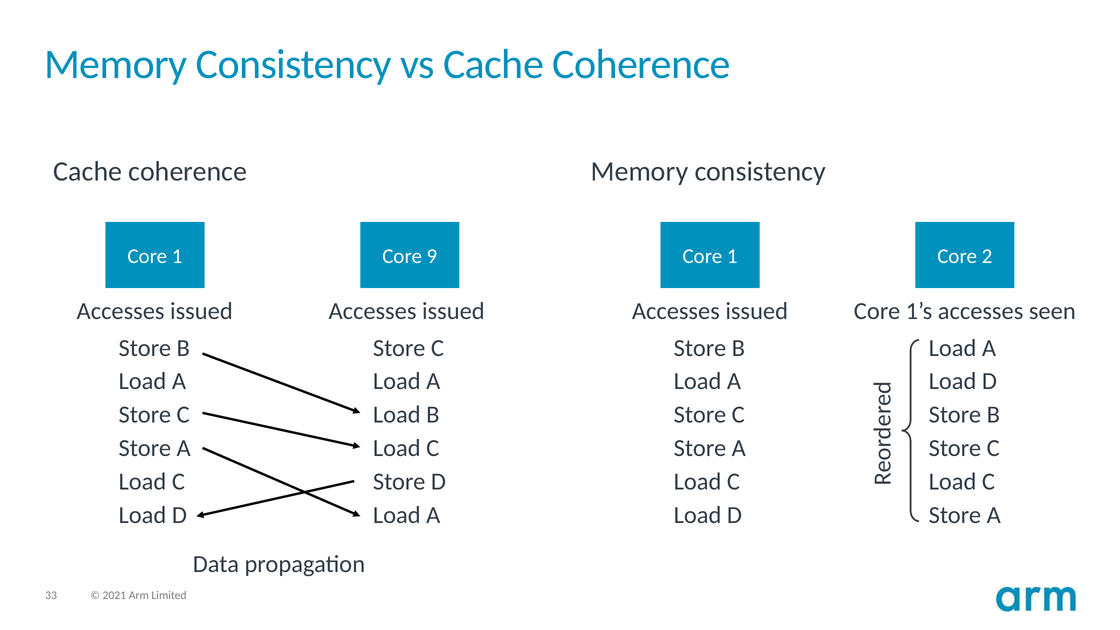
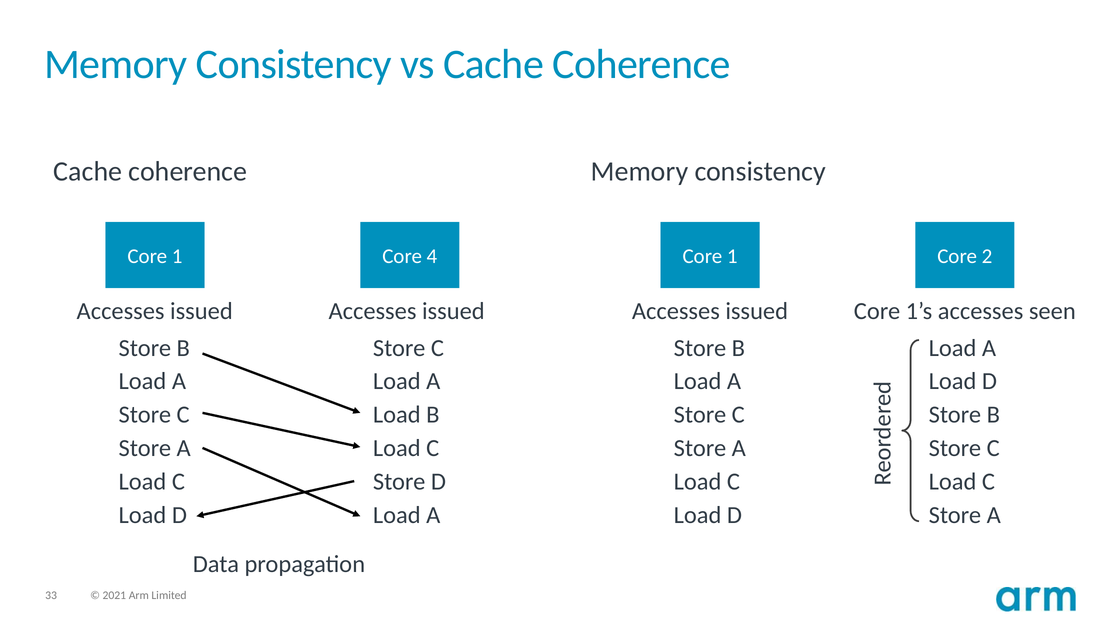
9: 9 -> 4 (432, 256)
